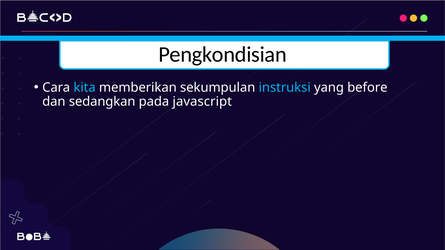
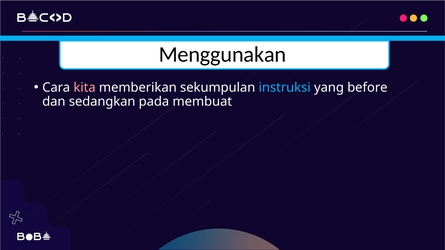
Pengkondisian: Pengkondisian -> Menggunakan (223, 54)
kita colour: light blue -> pink (85, 88)
javascript: javascript -> membuat (202, 102)
